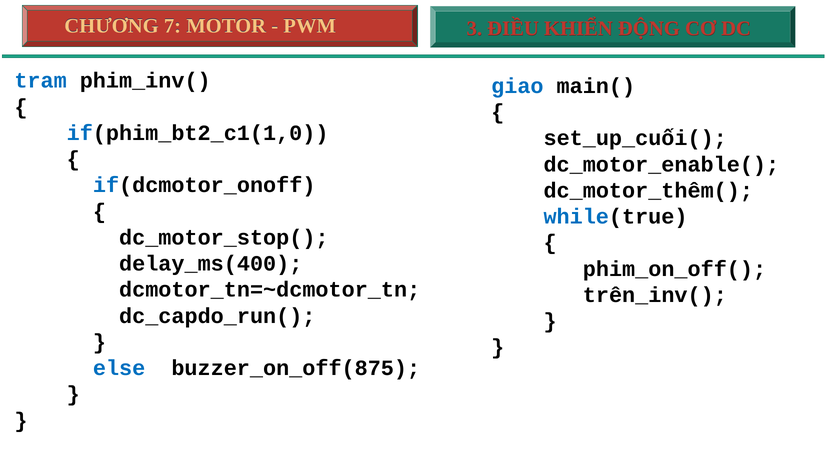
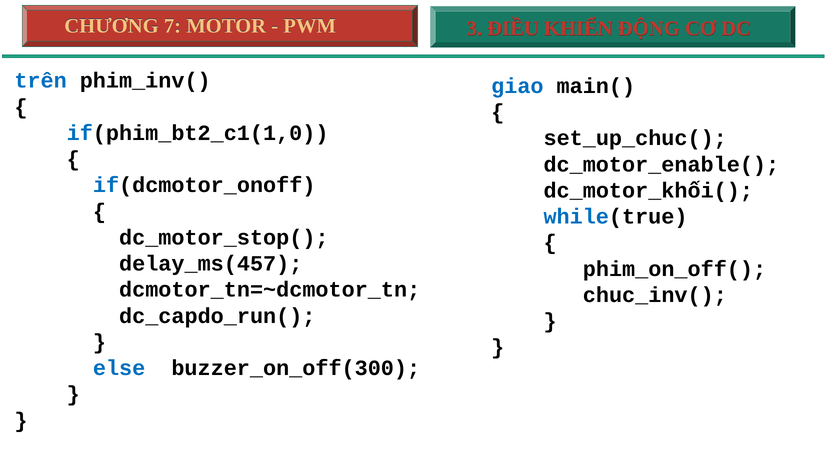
tram: tram -> trên (41, 81)
set_up_cuối(: set_up_cuối( -> set_up_chuc( (635, 138)
dc_motor_thêm(: dc_motor_thêm( -> dc_motor_khối( (648, 191)
delay_ms(400: delay_ms(400 -> delay_ms(457 (211, 264)
trên_inv(: trên_inv( -> chuc_inv( (655, 295)
buzzer_on_off(875: buzzer_on_off(875 -> buzzer_on_off(300 (296, 369)
